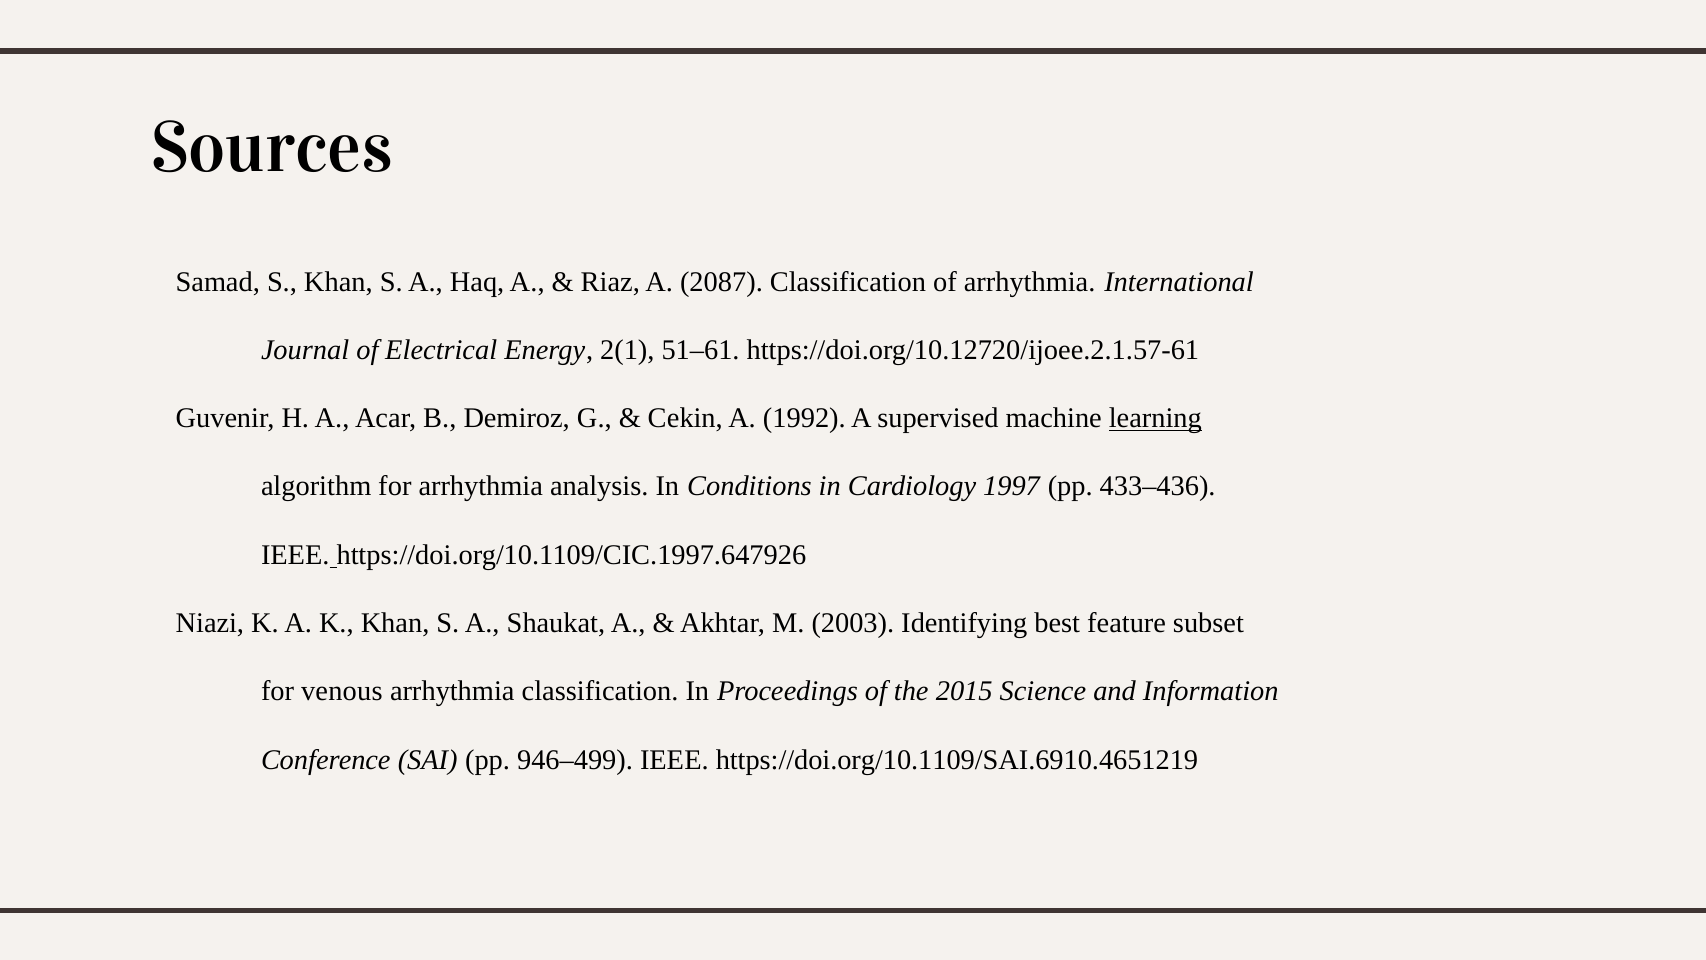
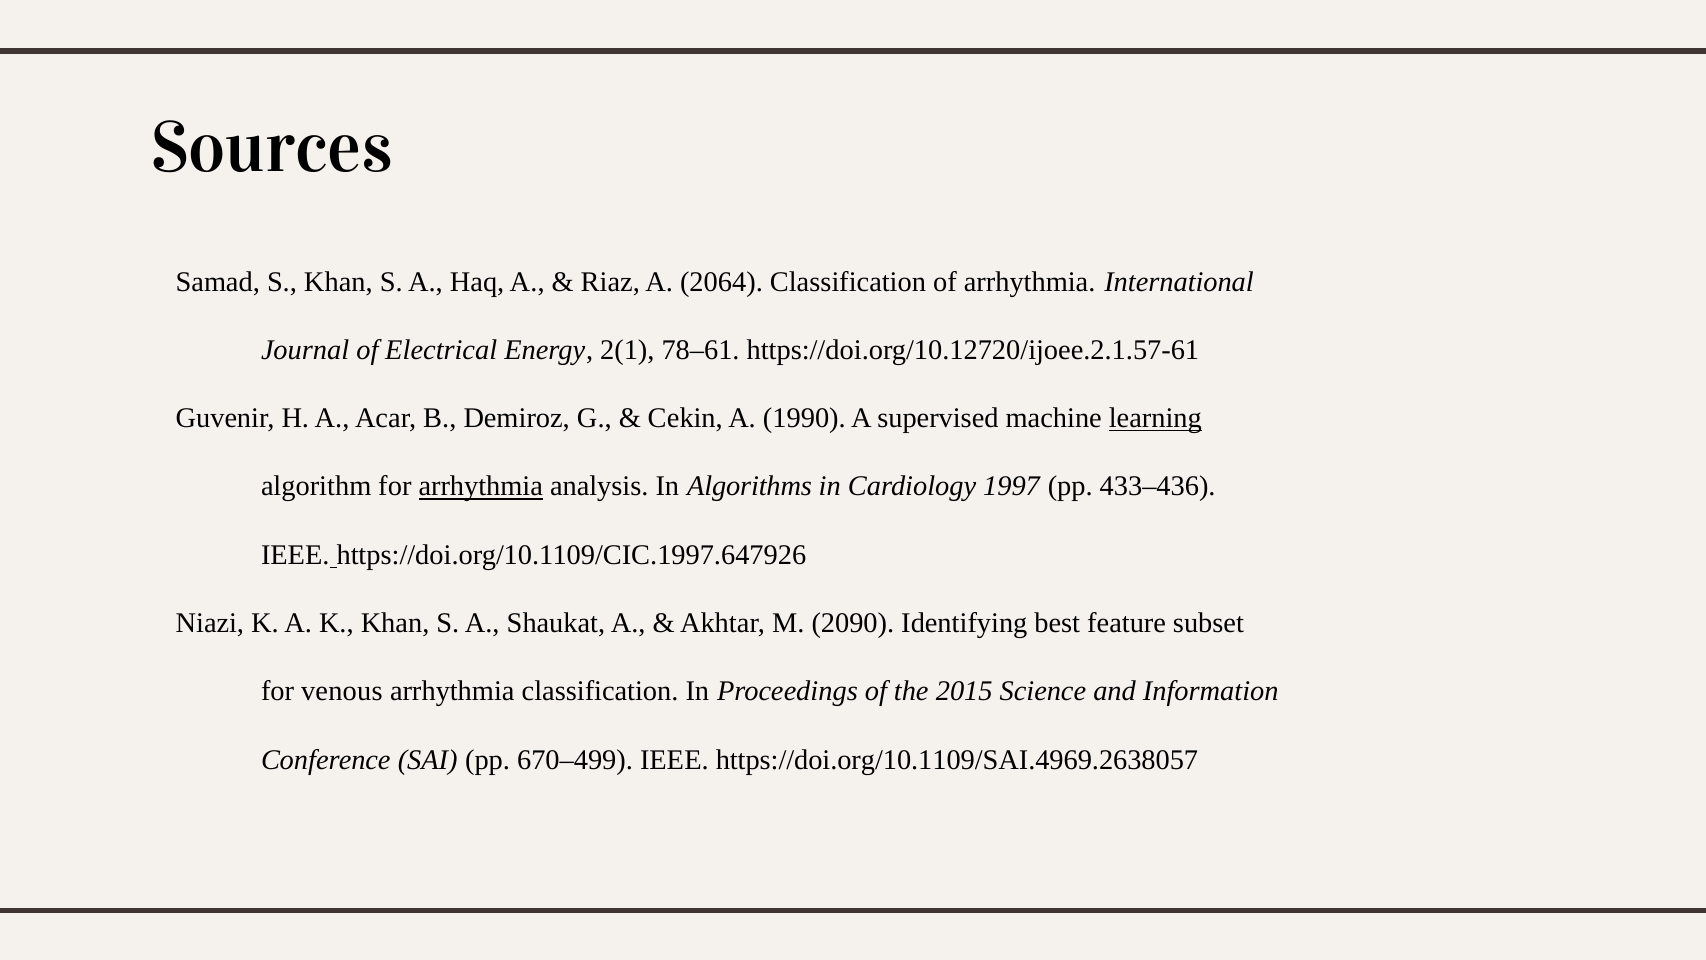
2087: 2087 -> 2064 (721, 282)
51–61: 51–61 -> 78–61 (701, 350)
1992: 1992 -> 1990 (804, 418)
arrhythmia underline: none -> present (481, 486)
Conditions: Conditions -> Algorithms (750, 486)
2003: 2003 -> 2090 (853, 623)
946–499: 946–499 -> 670–499 (575, 759)
https://doi.org/10.1109/SAI.6910.4651219: https://doi.org/10.1109/SAI.6910.4651219 -> https://doi.org/10.1109/SAI.4969.2638057 (957, 759)
